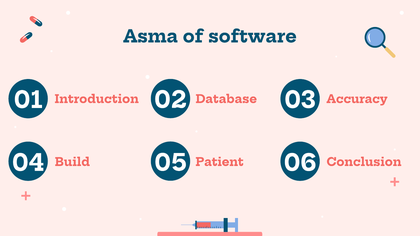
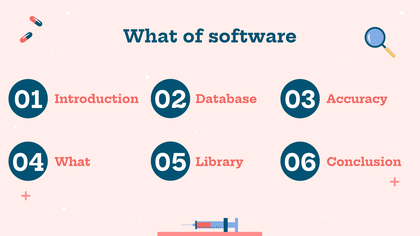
Asma: Asma -> What (150, 37)
Build: Build -> What (73, 162)
Patient: Patient -> Library (220, 162)
